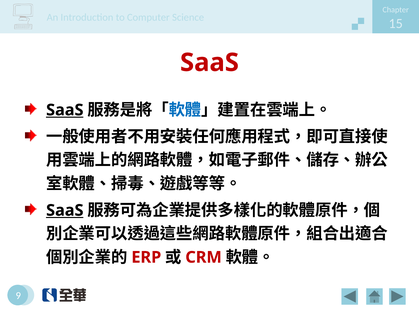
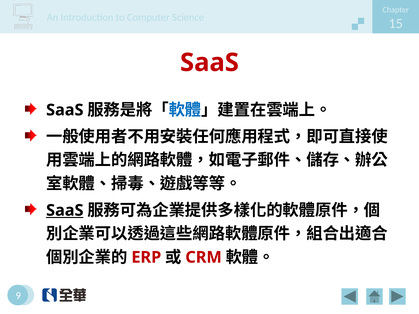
SaaS underline: present -> none (65, 110)
